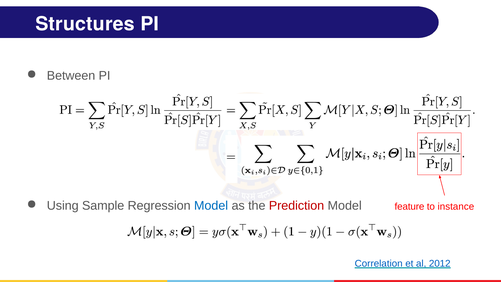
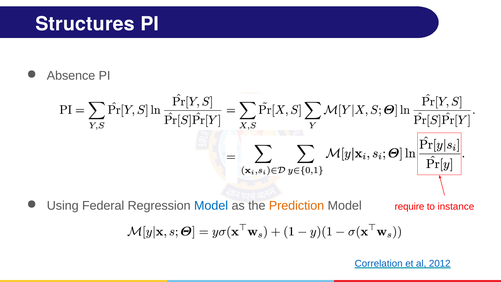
Between: Between -> Absence (71, 76)
Sample: Sample -> Federal (103, 206)
Prediction colour: red -> orange (297, 206)
feature: feature -> require (409, 207)
